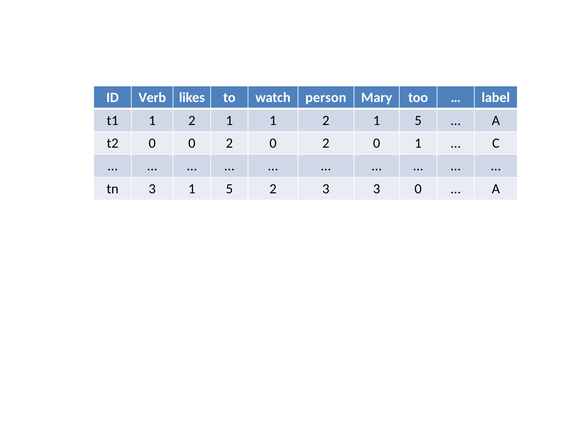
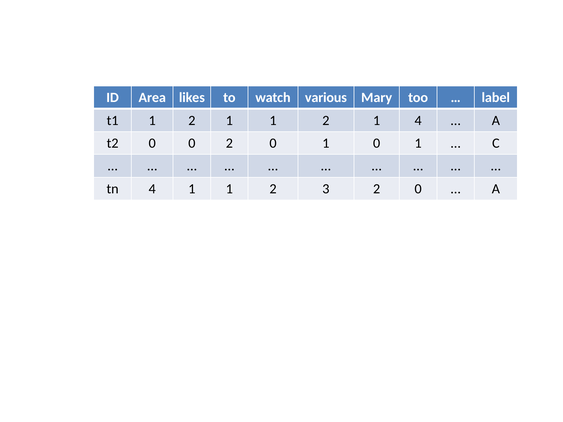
Verb: Verb -> Area (152, 98)
person: person -> various (326, 98)
2 1 5: 5 -> 4 (418, 120)
2 0 2: 2 -> 1 (326, 143)
tn 3: 3 -> 4 (152, 189)
5: 5 -> 1 (229, 189)
3 3: 3 -> 2 (377, 189)
